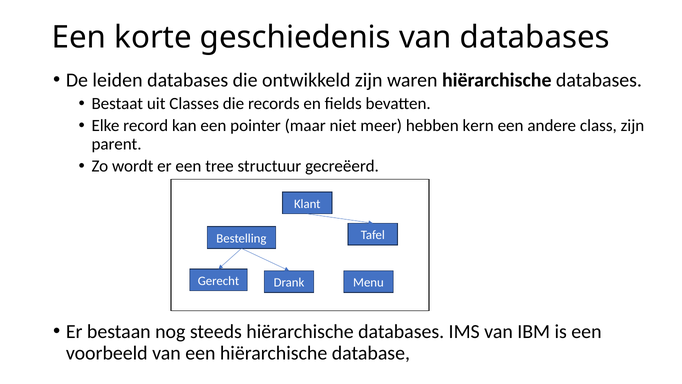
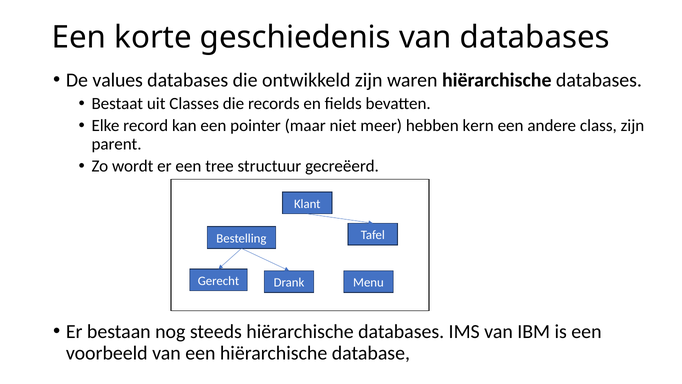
leiden: leiden -> values (118, 80)
